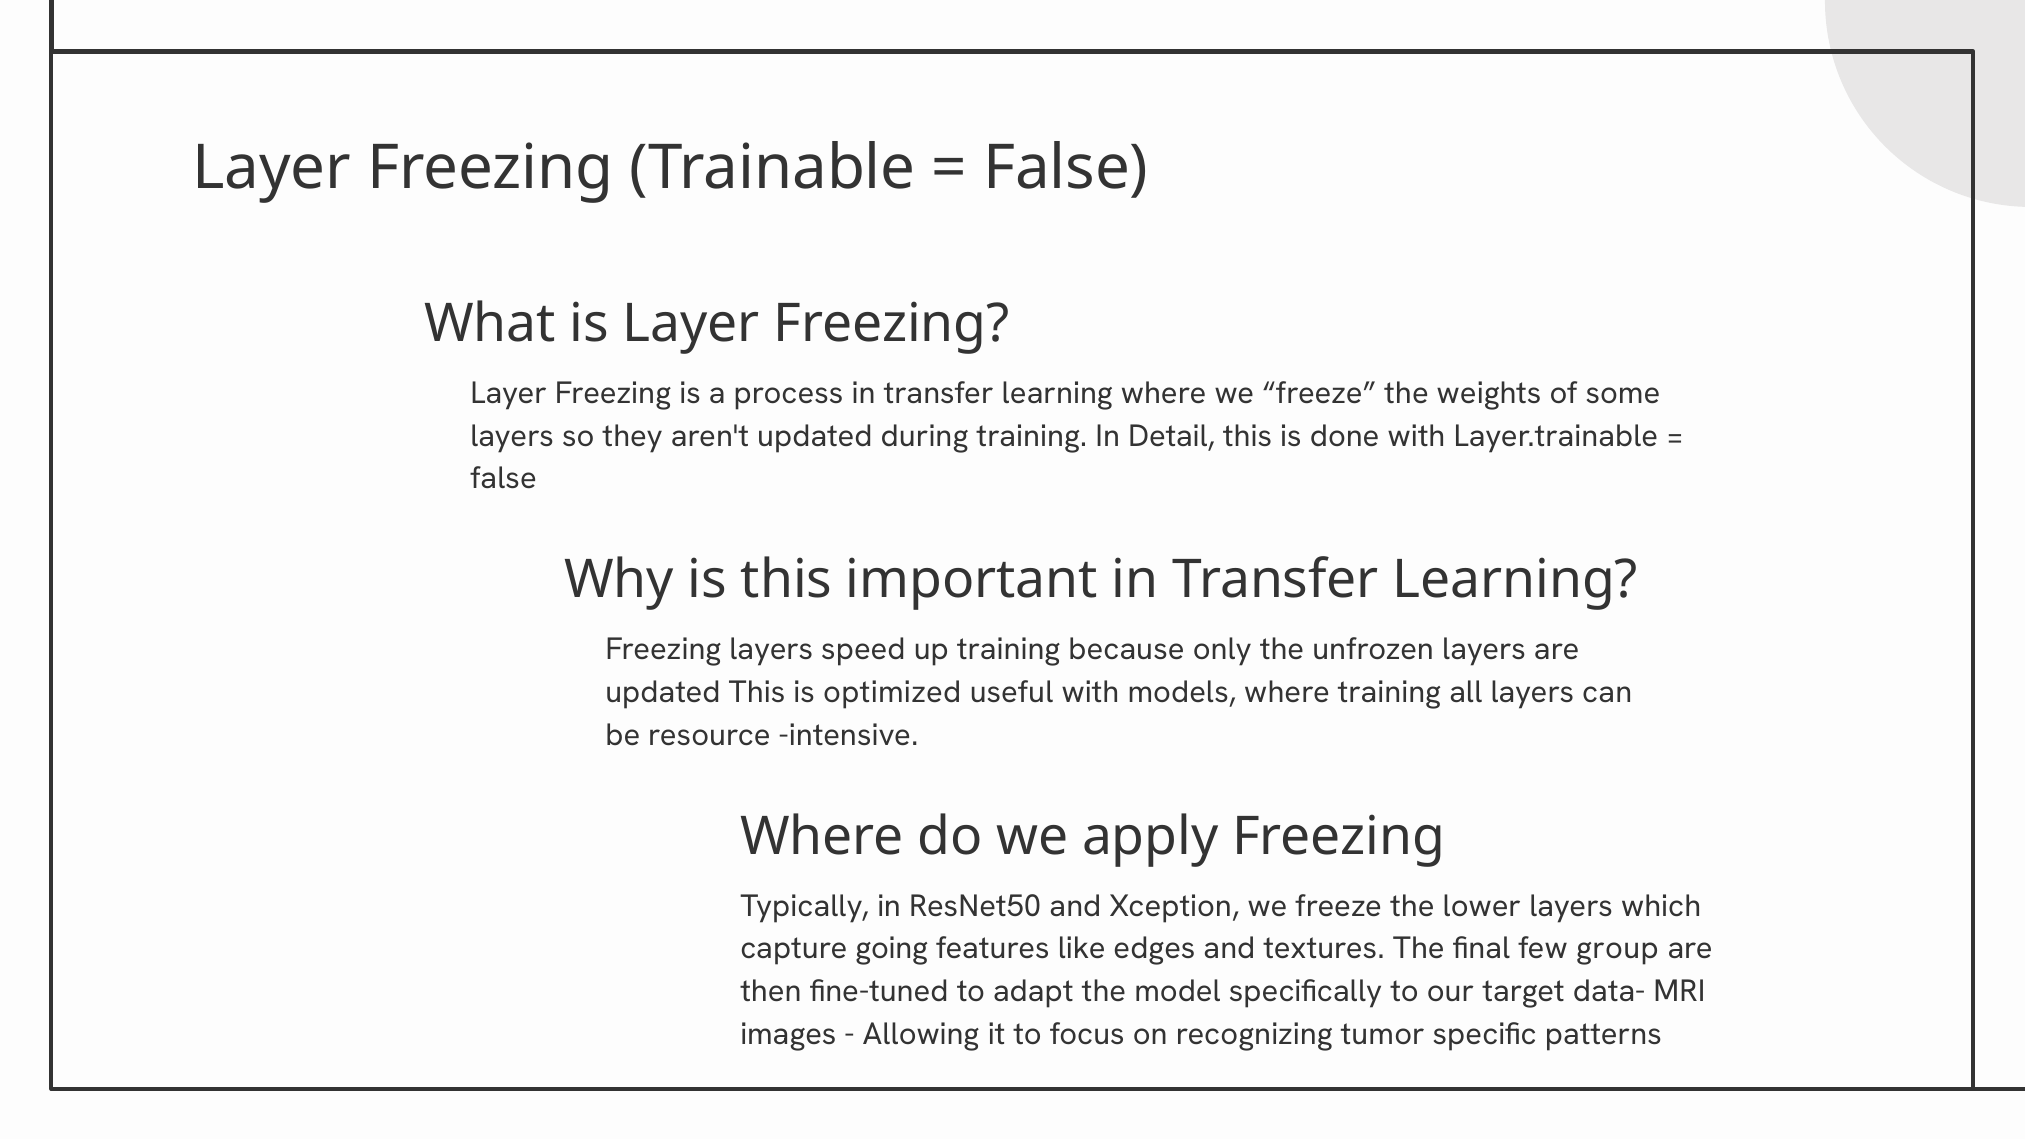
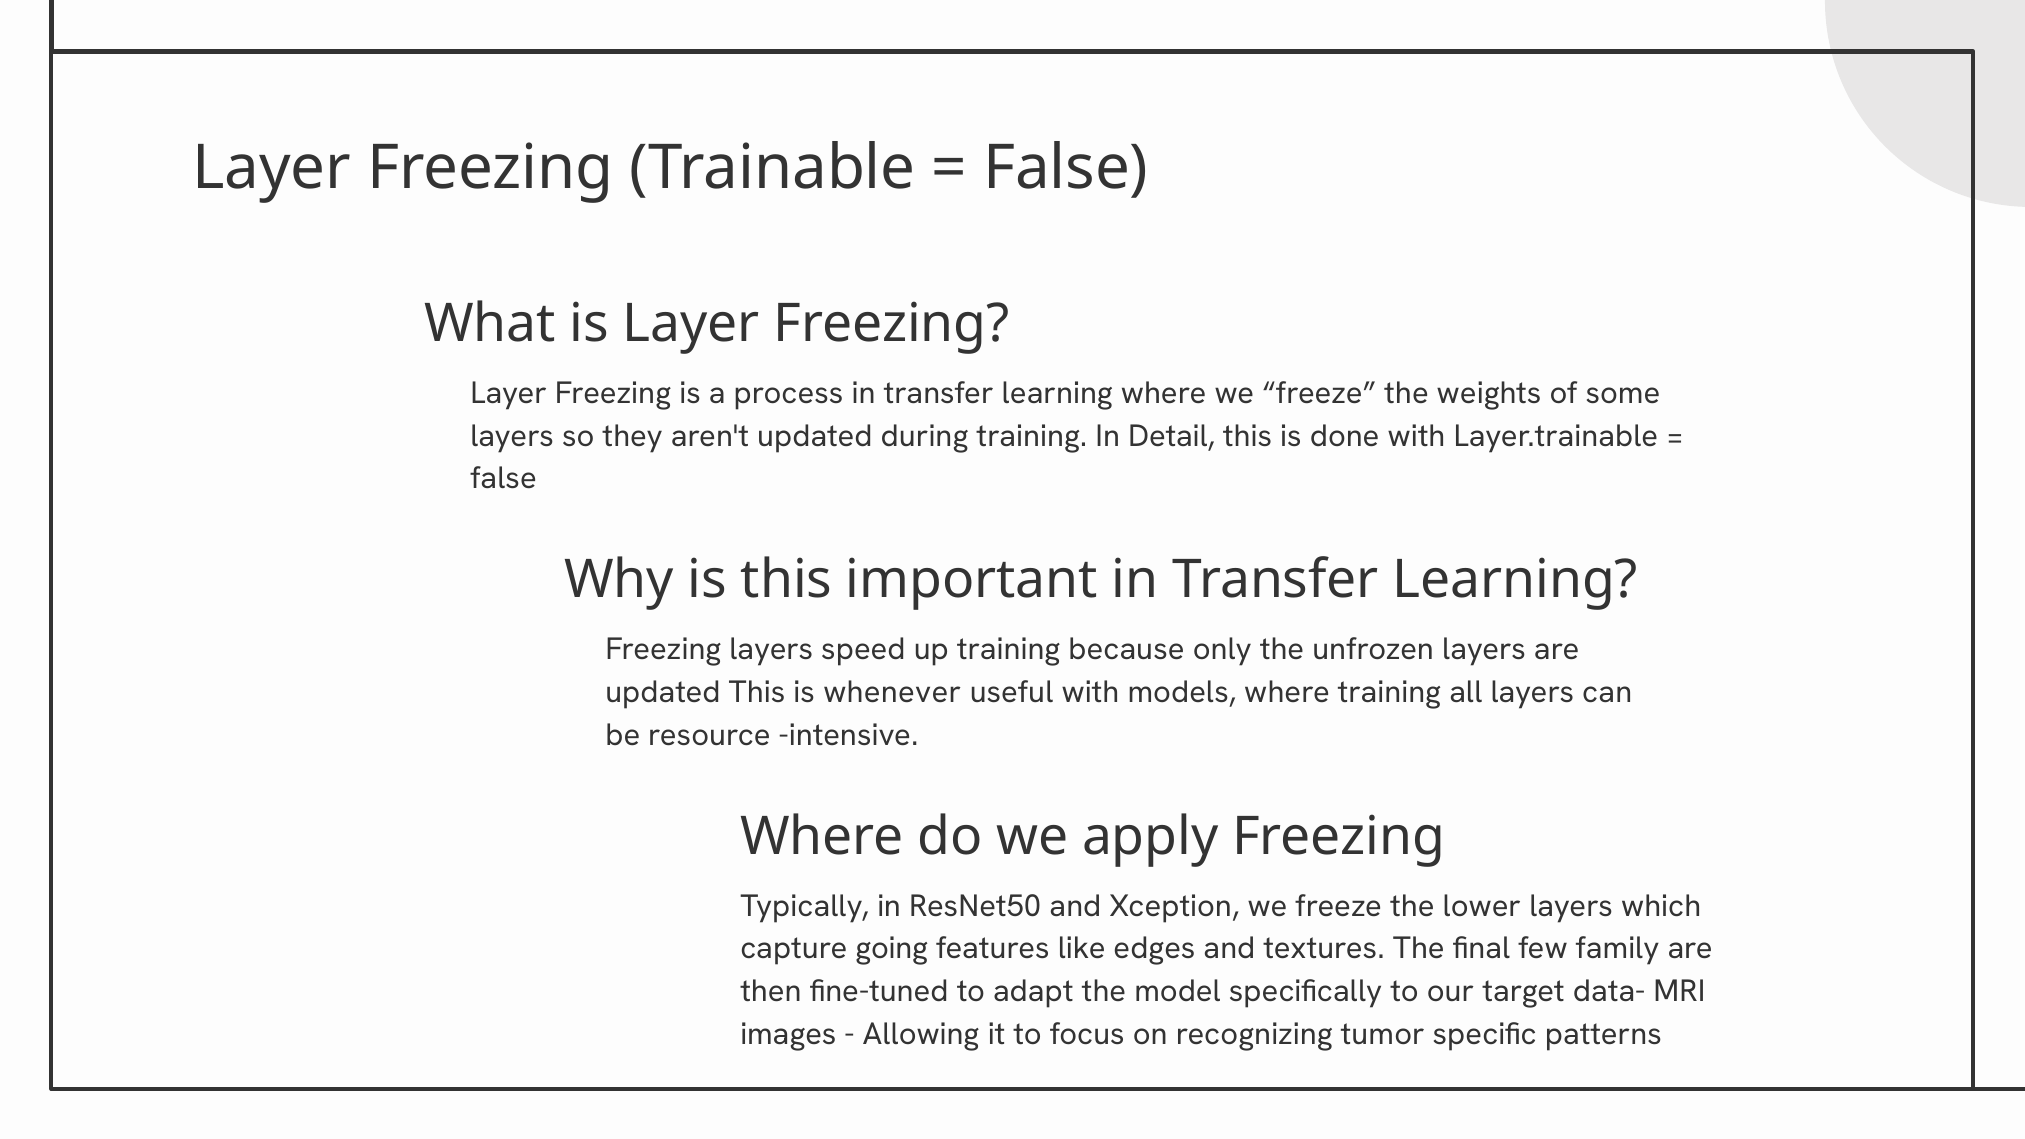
optimized: optimized -> whenever (892, 692)
group: group -> family (1618, 949)
